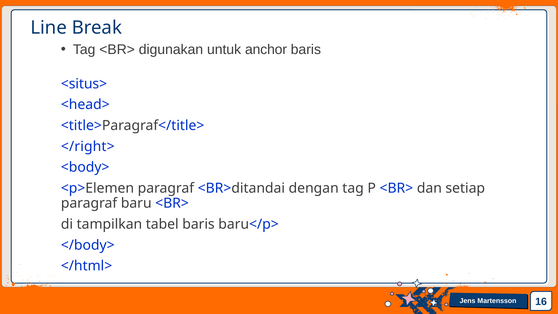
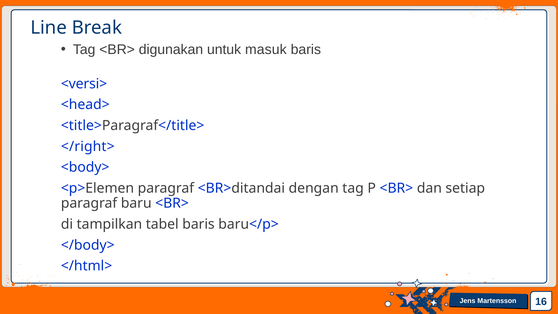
anchor: anchor -> masuk (266, 50)
<situs>: <situs> -> <versi> (84, 84)
